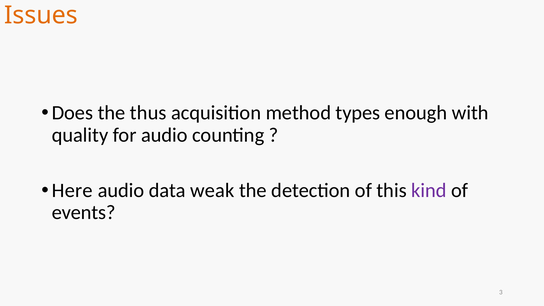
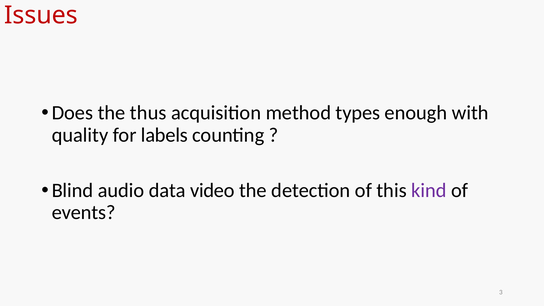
Issues colour: orange -> red (41, 15)
for audio: audio -> labels (164, 135)
Here: Here -> Blind (72, 190)
weak: weak -> video (212, 190)
